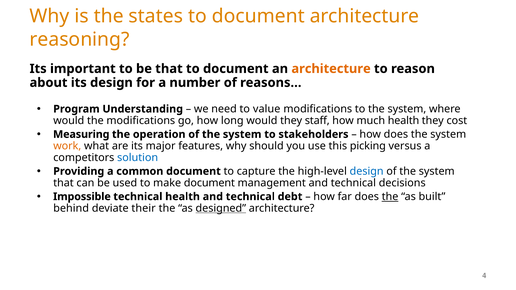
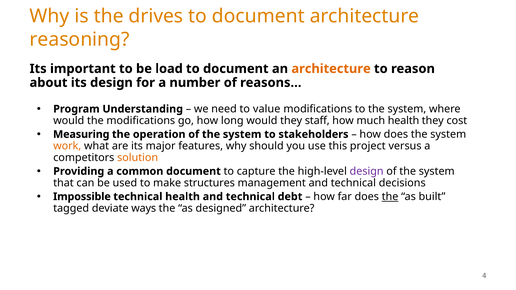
states: states -> drives (156, 16)
be that: that -> load (169, 69)
picking: picking -> project (368, 146)
solution colour: blue -> orange (138, 158)
design colour: blue -> purple (367, 171)
make document: document -> structures (209, 183)
behind: behind -> tagged (71, 208)
their: their -> ways (144, 208)
designed underline: present -> none (221, 208)
